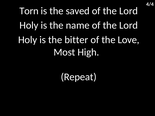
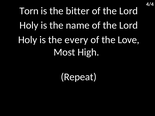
saved: saved -> bitter (78, 11)
bitter: bitter -> every (76, 40)
